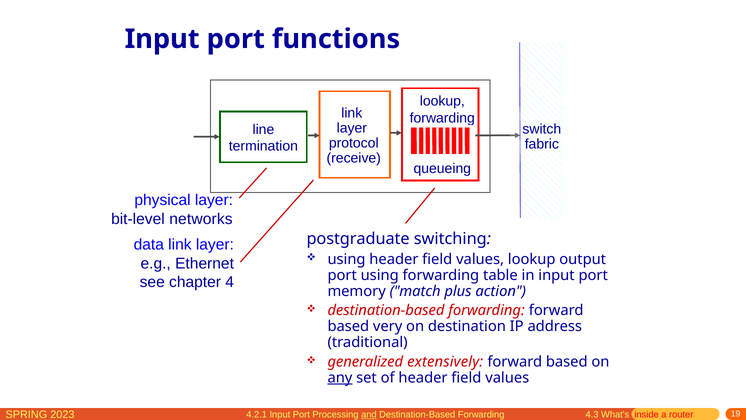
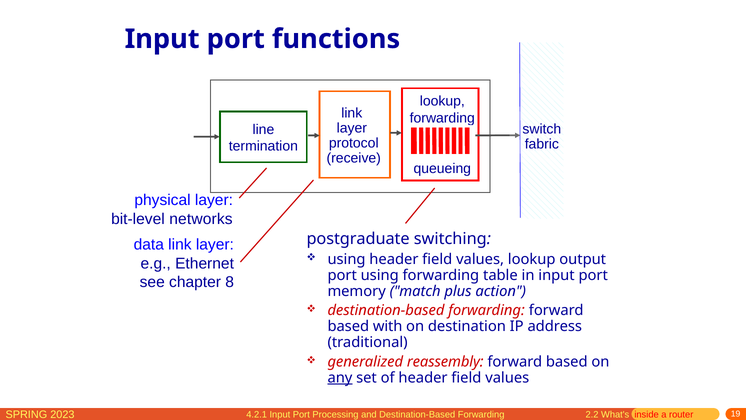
4: 4 -> 8 (230, 282)
very: very -> with (388, 326)
extensively: extensively -> reassembly (445, 362)
and underline: present -> none (369, 414)
4.3: 4.3 -> 2.2 (592, 414)
